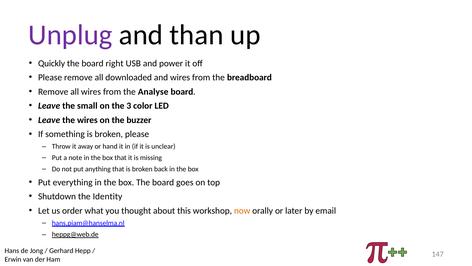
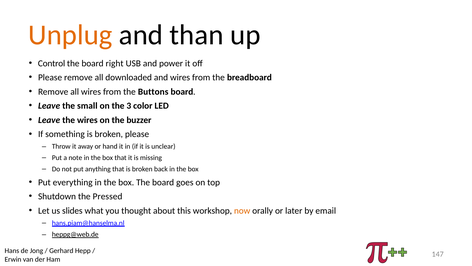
Unplug colour: purple -> orange (70, 35)
Quickly: Quickly -> Control (52, 63)
Analyse: Analyse -> Buttons (153, 92)
Identity: Identity -> Pressed (108, 196)
order: order -> slides (72, 210)
